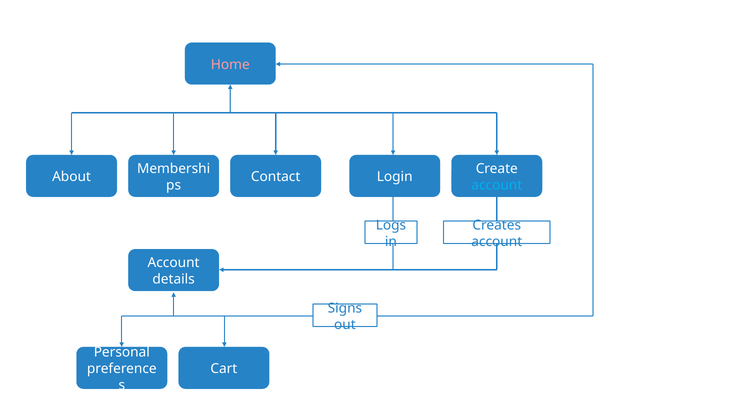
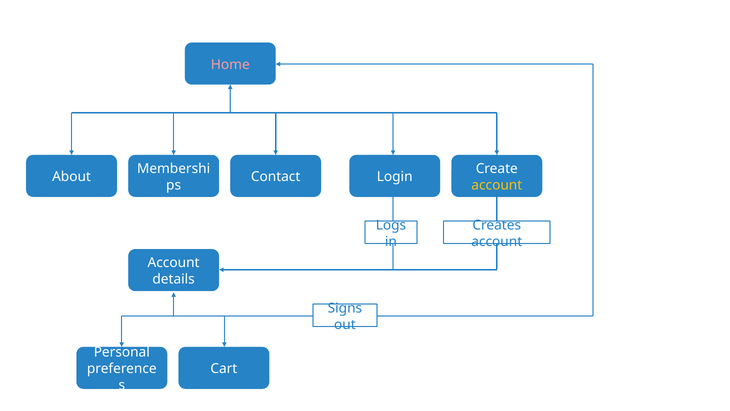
account colour: light blue -> yellow (497, 185)
